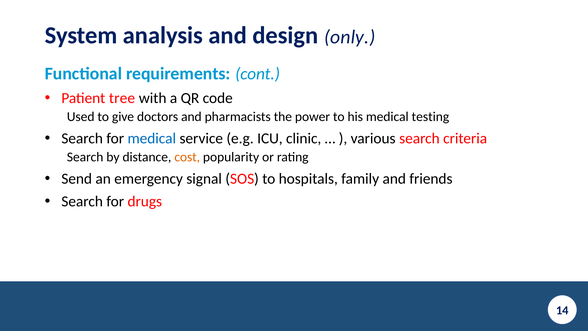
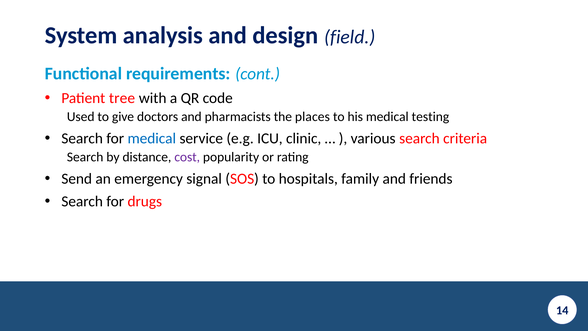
only: only -> field (350, 37)
power: power -> places (312, 117)
cost colour: orange -> purple (187, 157)
